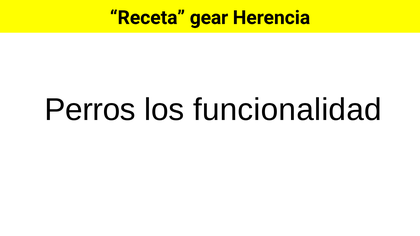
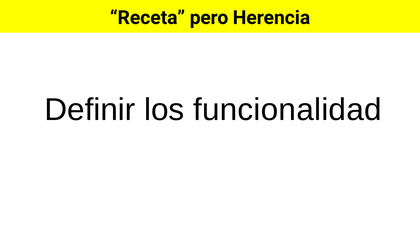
gear: gear -> pero (209, 18)
Perros: Perros -> Definir (90, 110)
